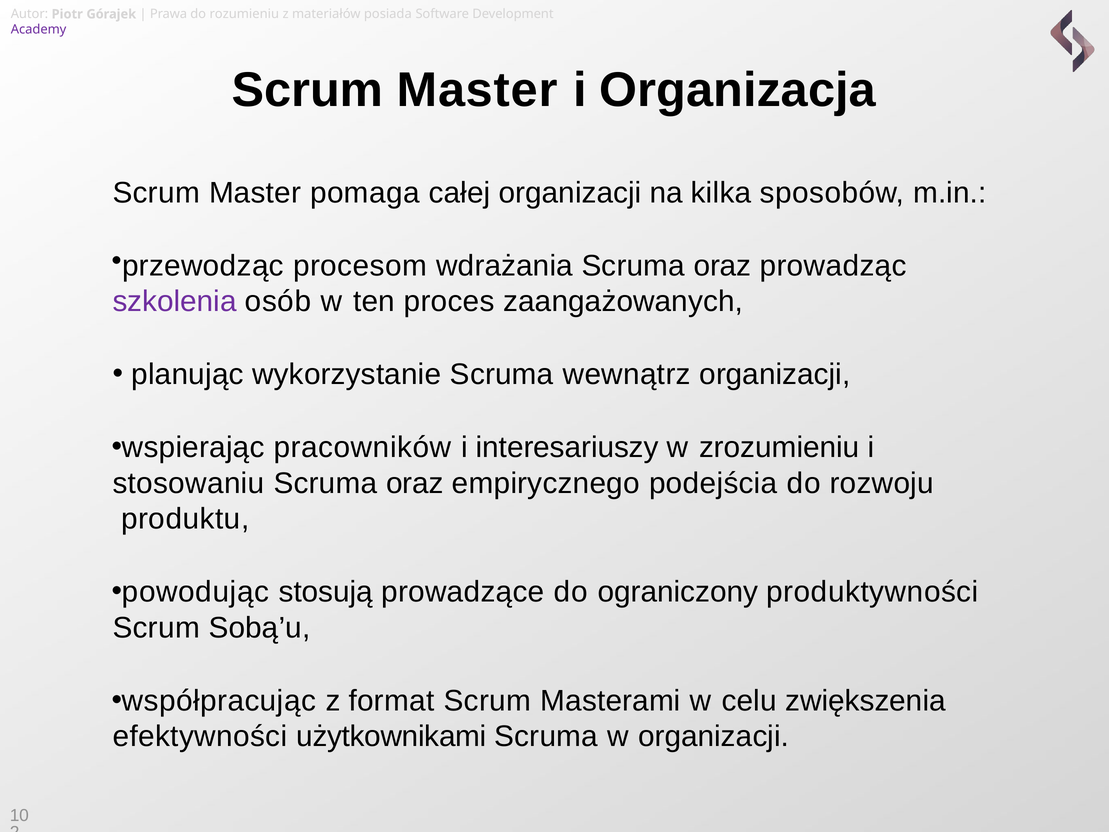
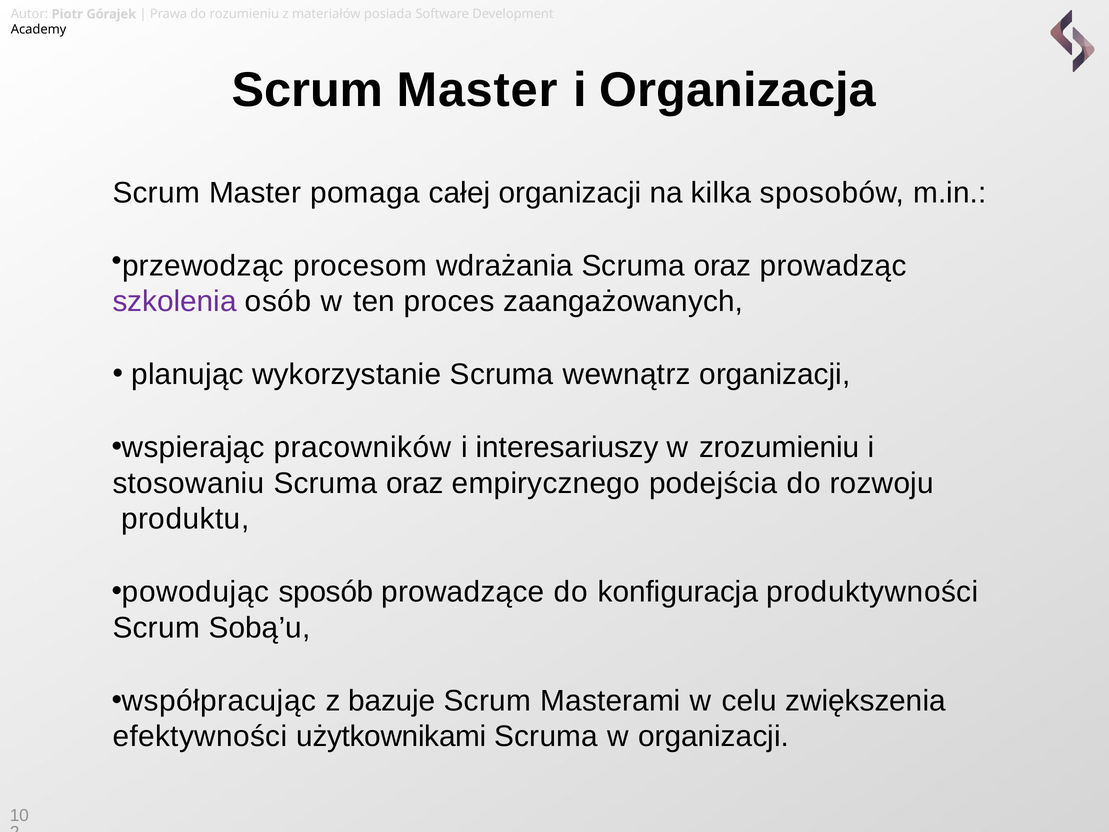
Academy colour: purple -> black (39, 30)
stosują: stosują -> sposób (326, 592)
ograniczony: ograniczony -> konfiguracja (678, 592)
format: format -> bazuje (392, 701)
